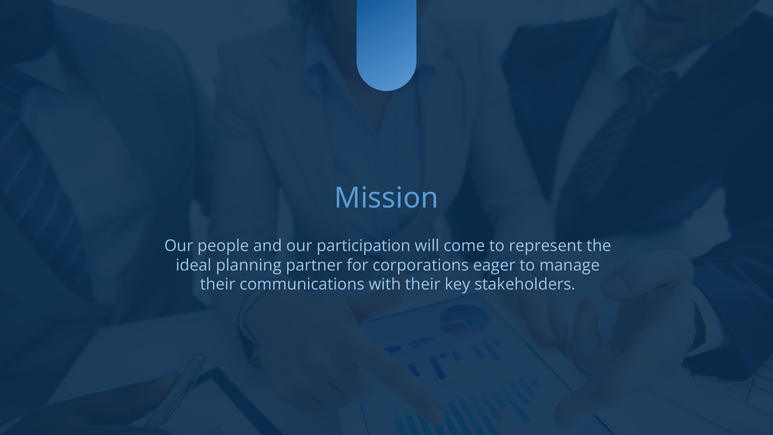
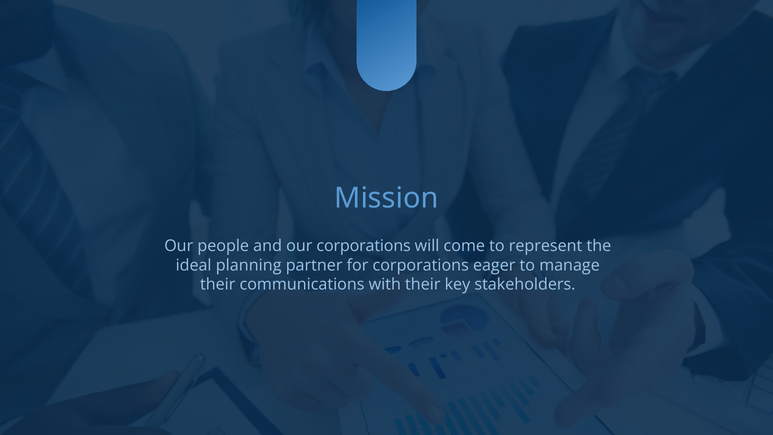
our participation: participation -> corporations (364, 246)
